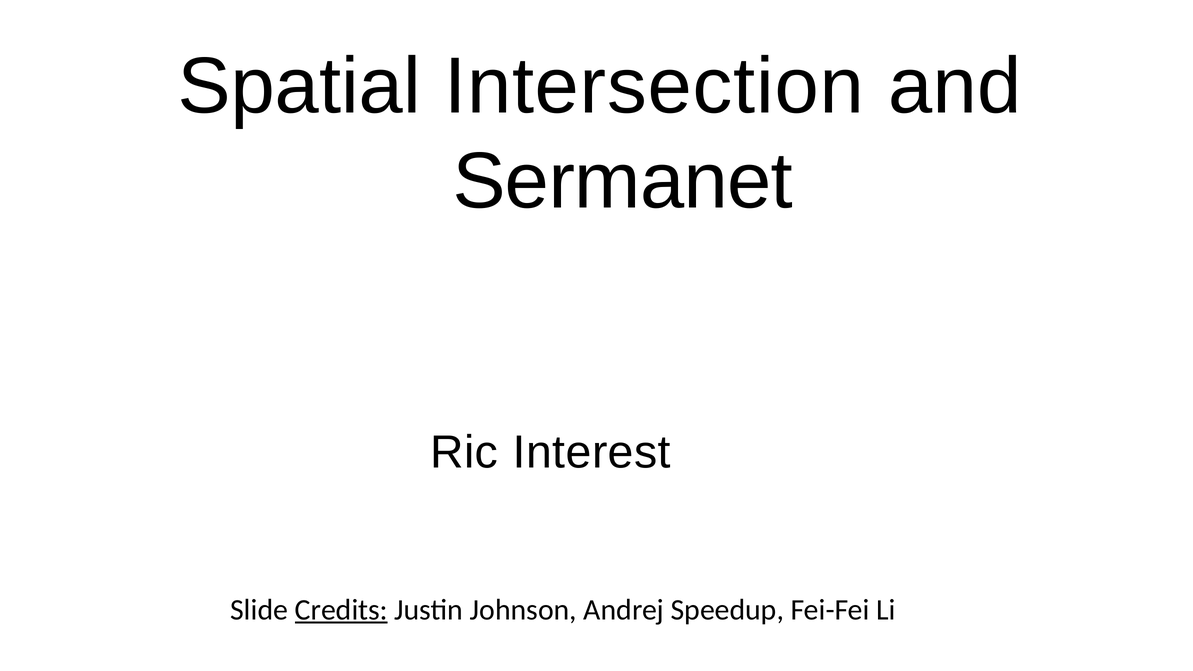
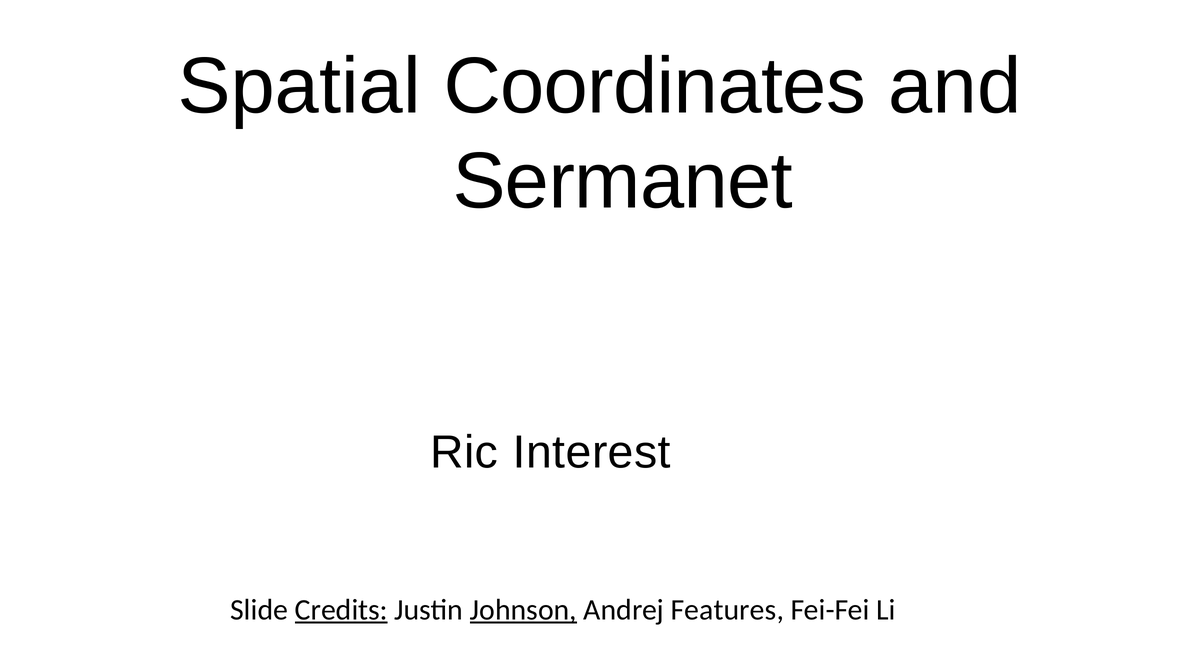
Intersection: Intersection -> Coordinates (655, 86)
Johnson underline: none -> present (523, 610)
Speedup: Speedup -> Features (727, 610)
